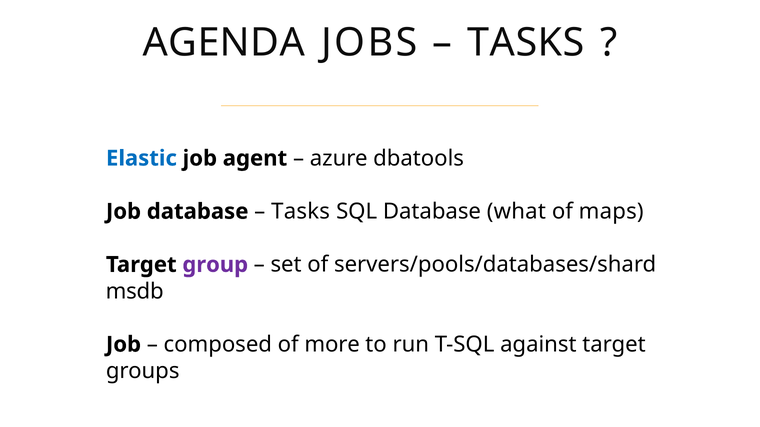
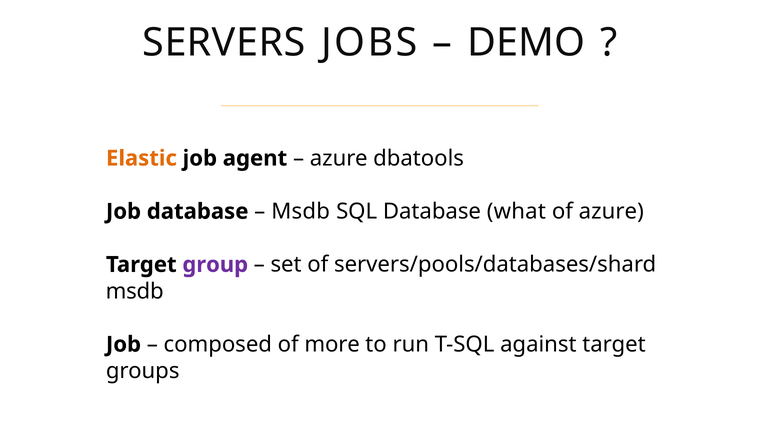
AGENDA: AGENDA -> SERVERS (224, 43)
TASKS: TASKS -> DEMO (526, 43)
Elastic colour: blue -> orange (141, 158)
Tasks: Tasks -> Msdb (301, 212)
of maps: maps -> azure (611, 212)
